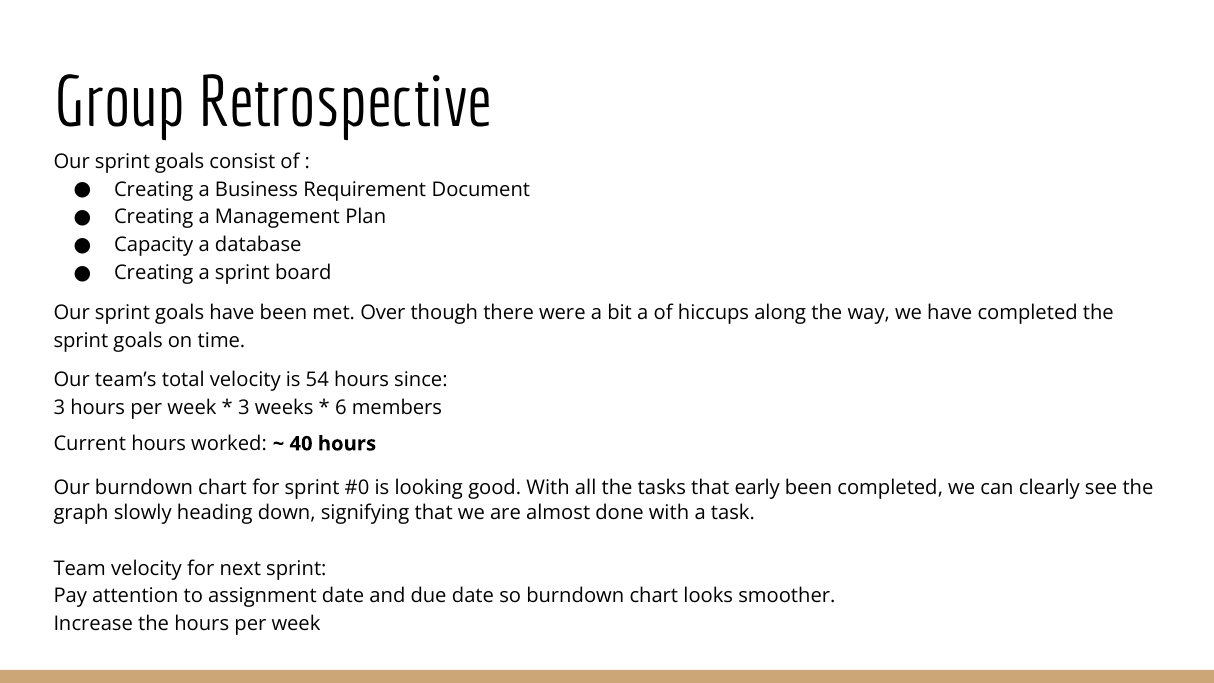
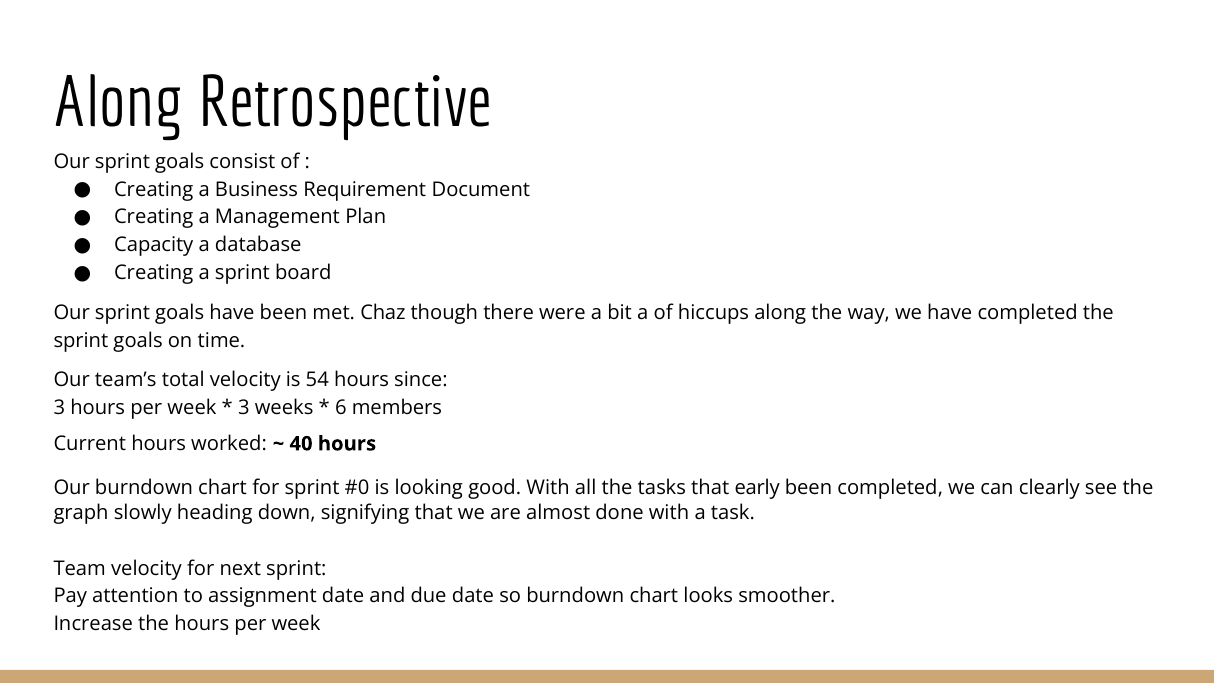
Group: Group -> Along (119, 103)
Over: Over -> Chaz (383, 313)
